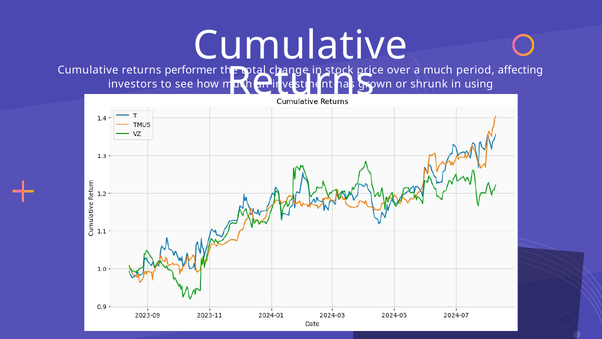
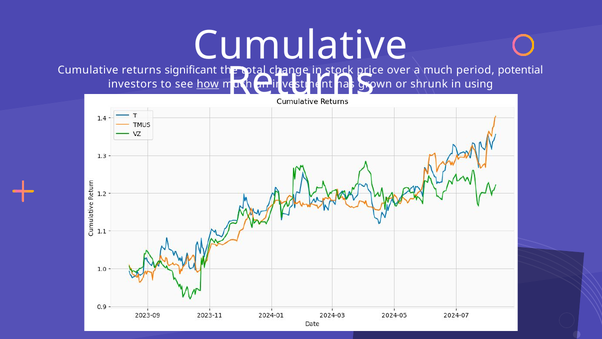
performer: performer -> significant (191, 70)
affecting: affecting -> potential (520, 70)
how underline: none -> present (208, 84)
